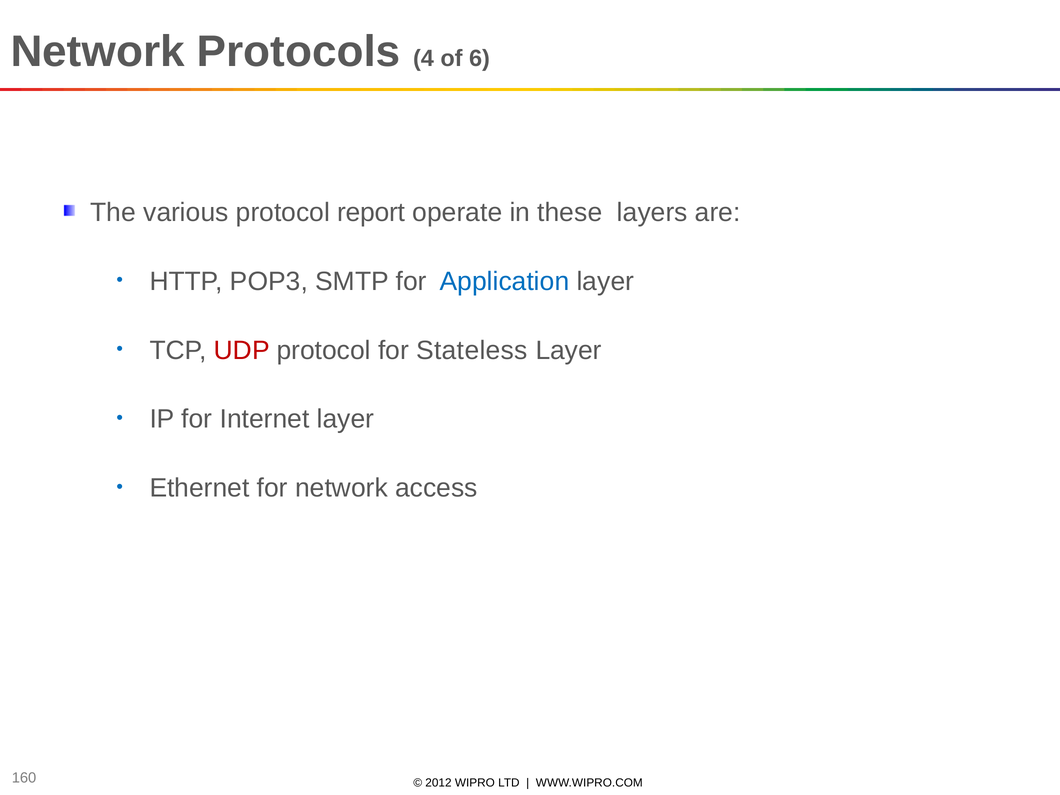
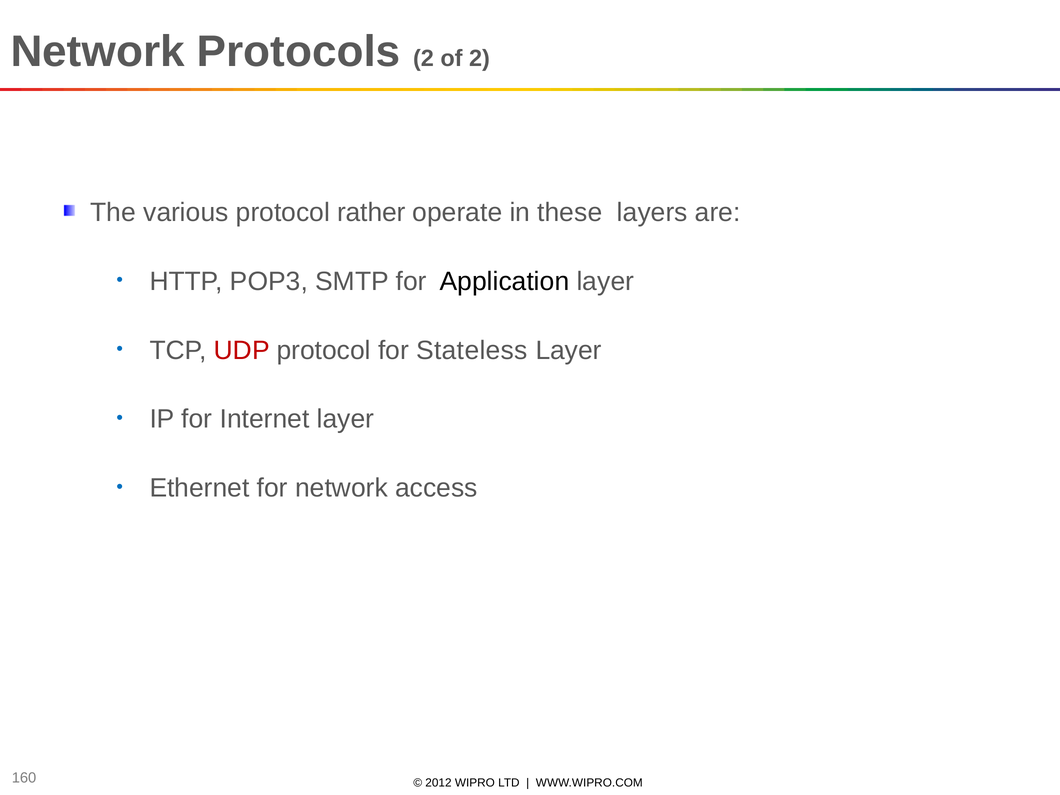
Protocols 4: 4 -> 2 (424, 59)
of 6: 6 -> 2 (479, 59)
report: report -> rather (371, 212)
Application colour: blue -> black (505, 281)
